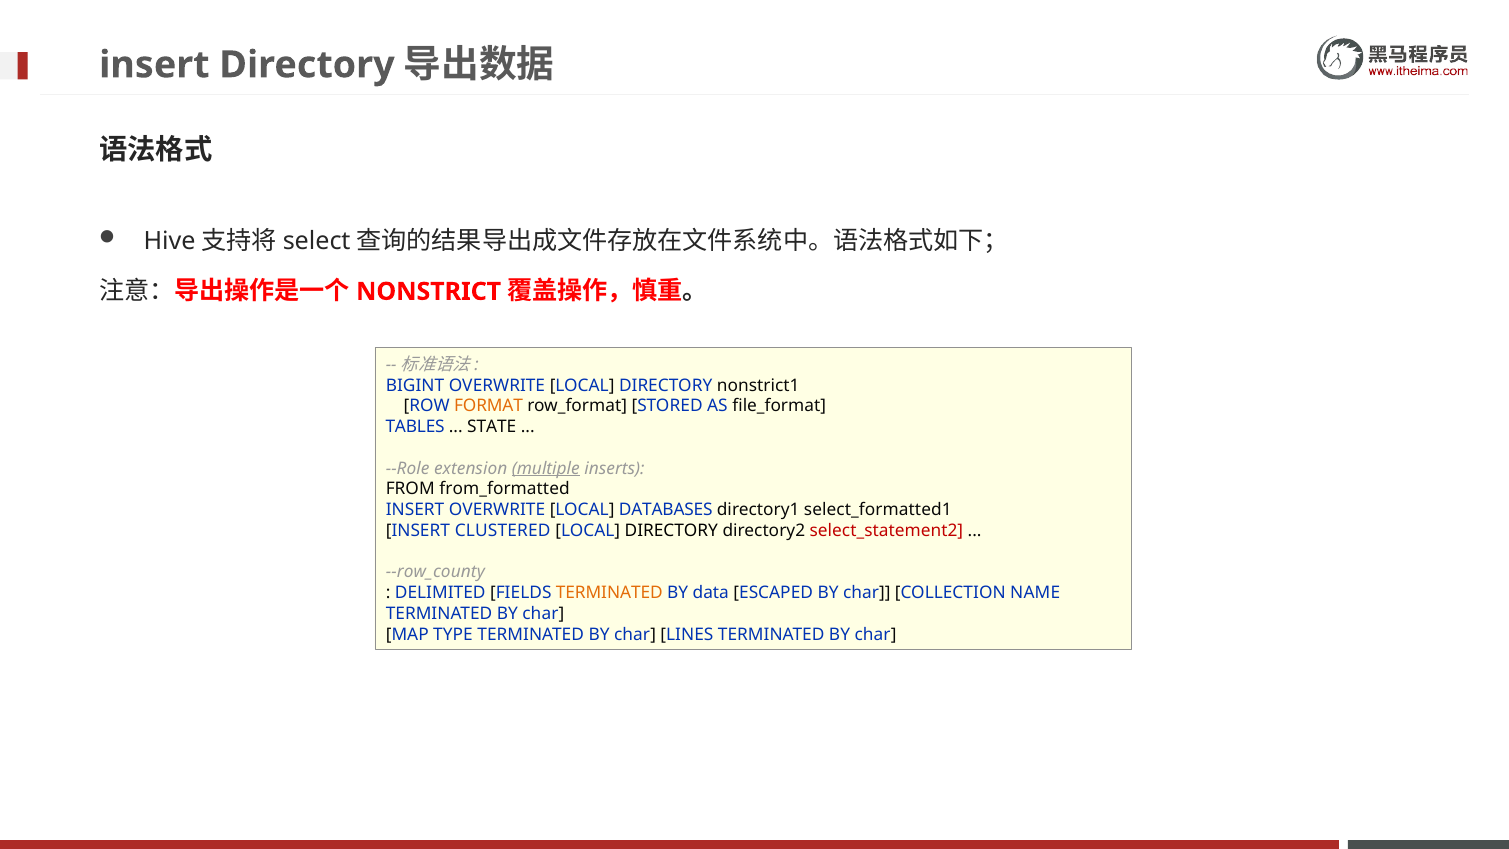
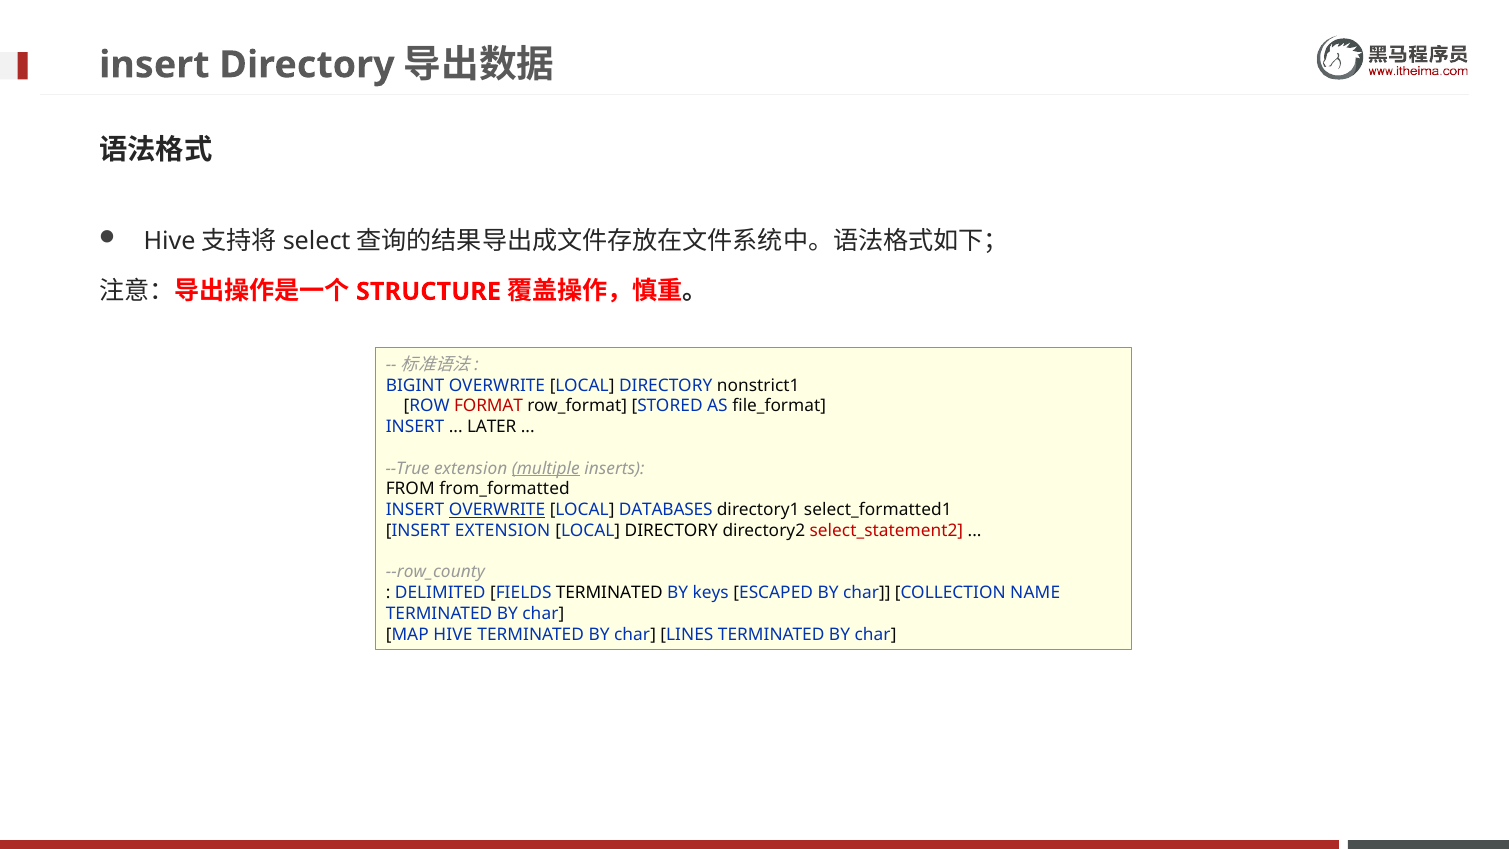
NONSTRICT: NONSTRICT -> STRUCTURE (429, 291)
FORMAT colour: orange -> red (488, 406)
TABLES: TABLES -> INSERT (415, 427)
STATE: STATE -> LATER (492, 427)
--Role: --Role -> --True (408, 468)
OVERWRITE underline: none -> present (497, 510)
INSERT CLUSTERED: CLUSTERED -> EXTENSION (503, 531)
TERMINATED colour: orange -> black (609, 593)
data: data -> keys (711, 593)
TYPE: TYPE -> HIVE (453, 634)
